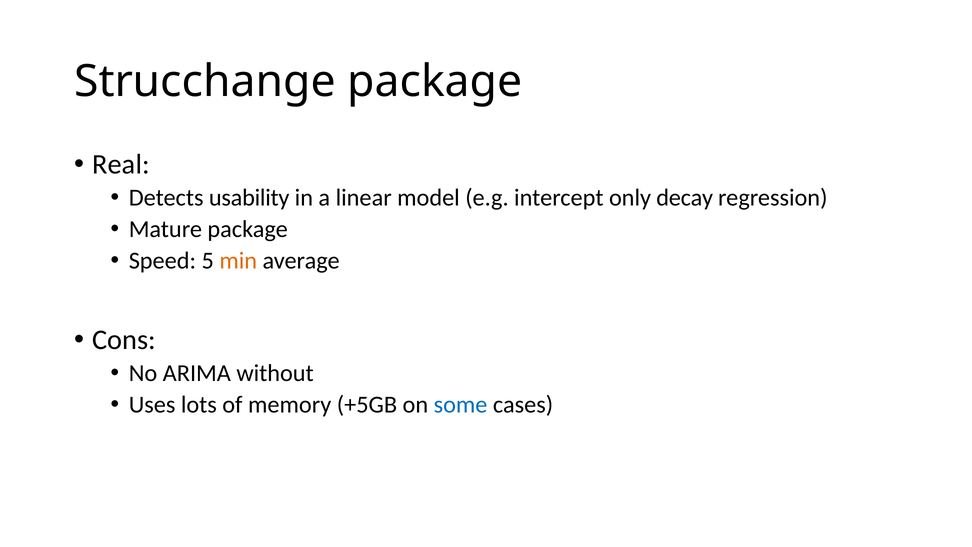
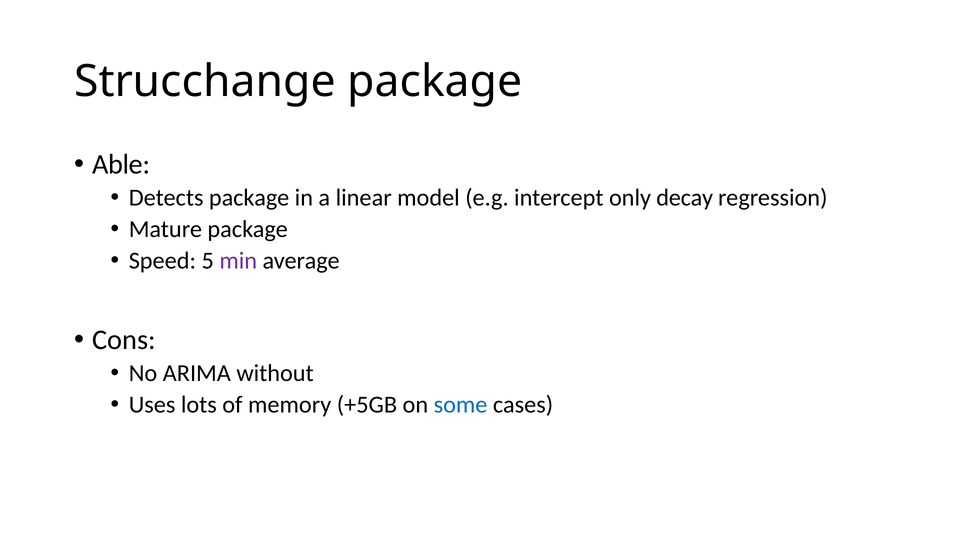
Real: Real -> Able (121, 164)
Detects usability: usability -> package (249, 198)
min colour: orange -> purple (238, 260)
